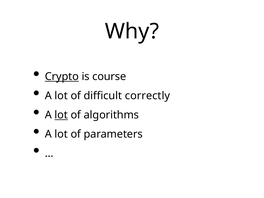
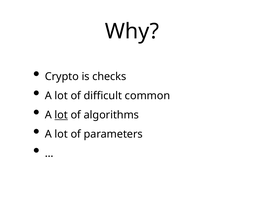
Crypto underline: present -> none (62, 77)
course: course -> checks (109, 77)
correctly: correctly -> common (148, 96)
